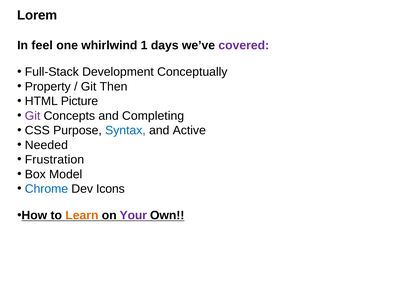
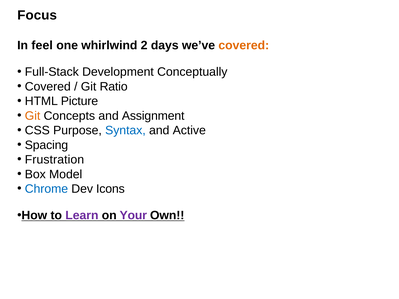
Lorem: Lorem -> Focus (37, 15)
1: 1 -> 2 (144, 45)
covered colour: purple -> orange (244, 45)
Property: Property -> Covered (48, 87)
Then: Then -> Ratio (114, 87)
Git colour: purple -> orange (33, 116)
Completing: Completing -> Assignment (153, 116)
Needed: Needed -> Spacing (46, 145)
Learn colour: orange -> purple (82, 216)
